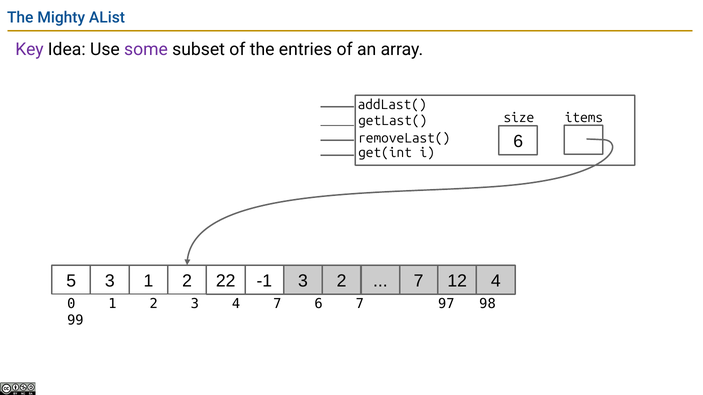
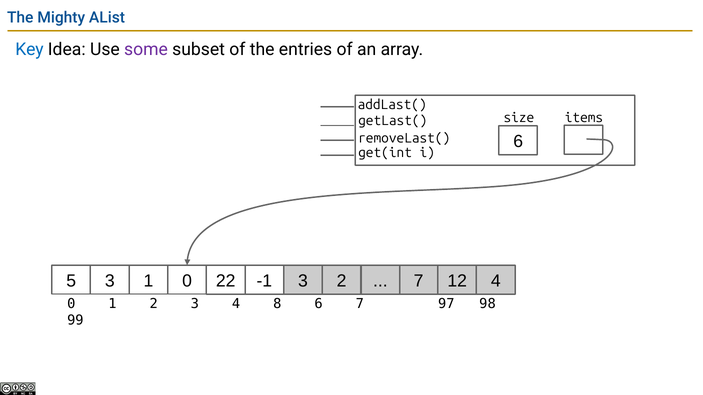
Key colour: purple -> blue (29, 50)
3 1 2: 2 -> 0 (187, 281)
4 7: 7 -> 8 (277, 304)
